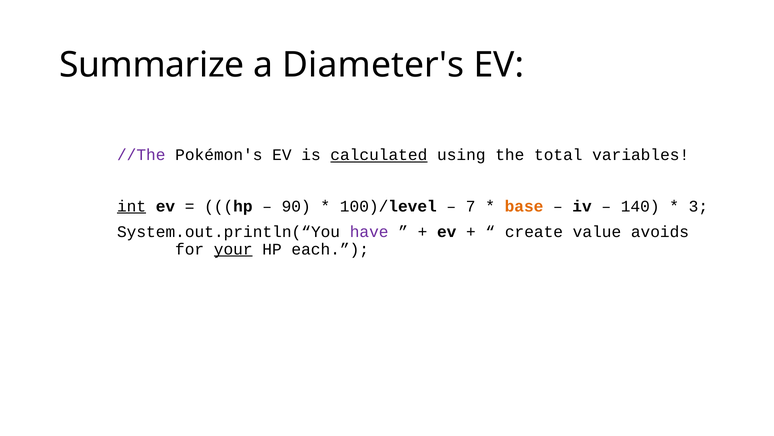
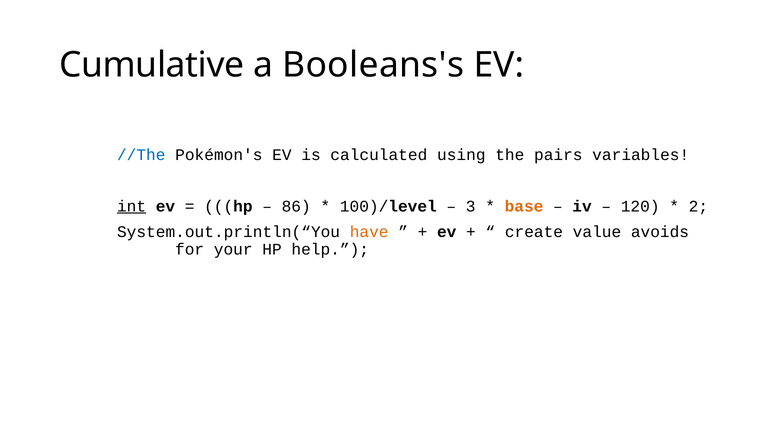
Summarize: Summarize -> Cumulative (152, 65)
Diameter's: Diameter's -> Booleans's (373, 65)
//The colour: purple -> blue (141, 155)
calculated underline: present -> none (379, 155)
total: total -> pairs (558, 155)
90: 90 -> 86 (296, 206)
7: 7 -> 3 (471, 206)
140: 140 -> 120 (640, 206)
3: 3 -> 2 (698, 206)
have colour: purple -> orange (369, 231)
your underline: present -> none (233, 249)
each: each -> help (330, 249)
